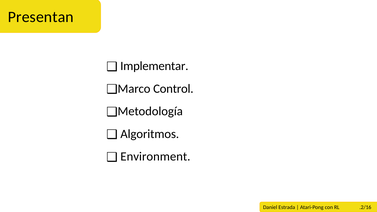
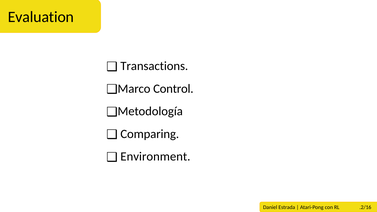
Presentan: Presentan -> Evaluation (41, 17)
Implementar: Implementar -> Transactions (154, 66)
Algoritmos: Algoritmos -> Comparing (150, 134)
